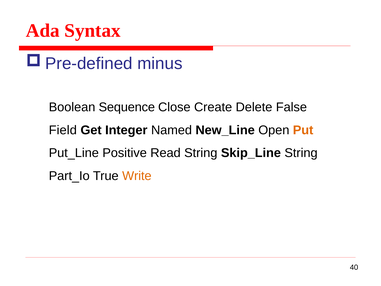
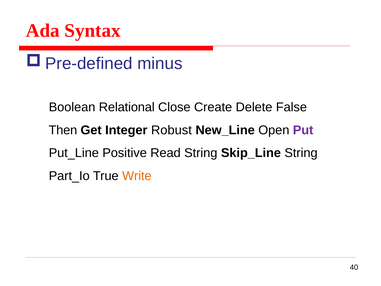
Sequence: Sequence -> Relational (127, 107)
Field: Field -> Then (63, 130)
Named: Named -> Robust (171, 130)
Put colour: orange -> purple (303, 130)
